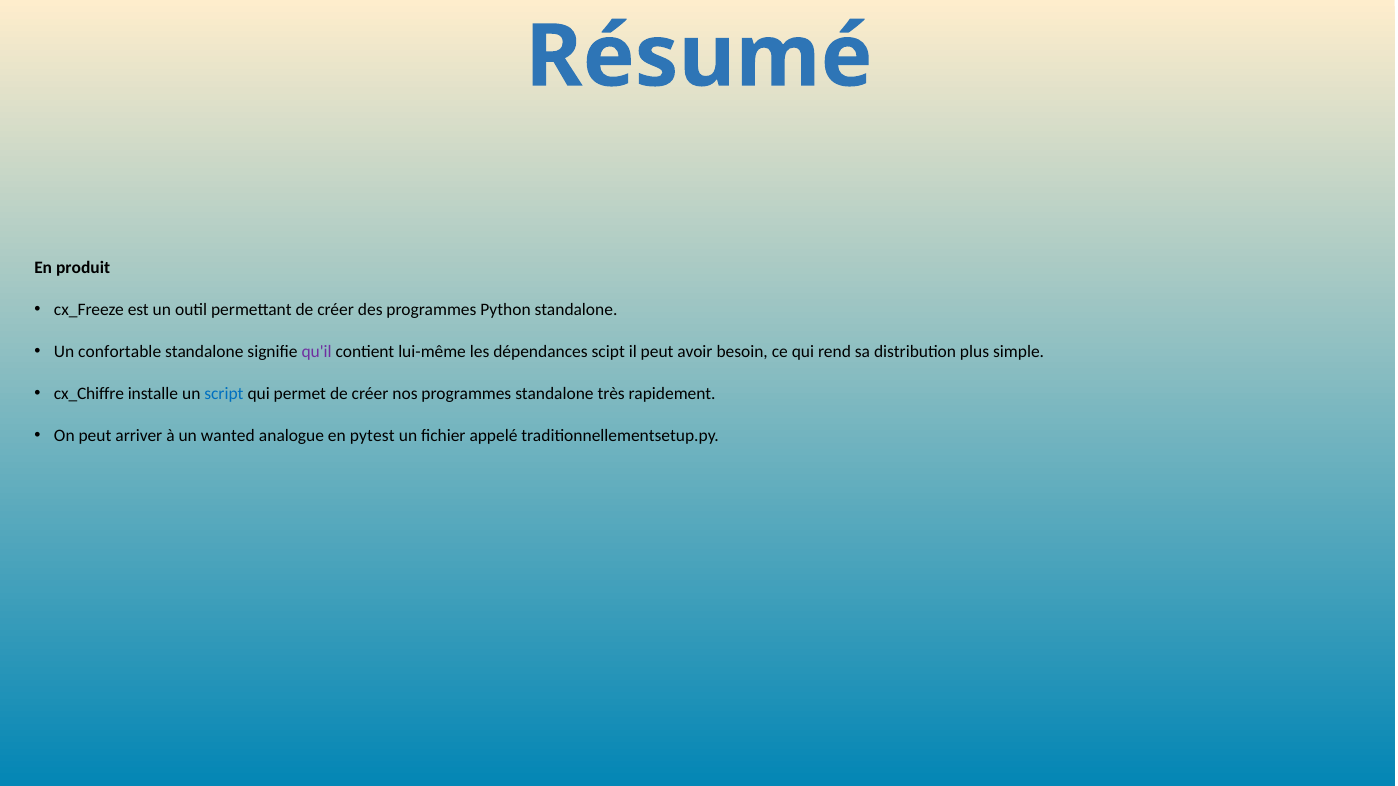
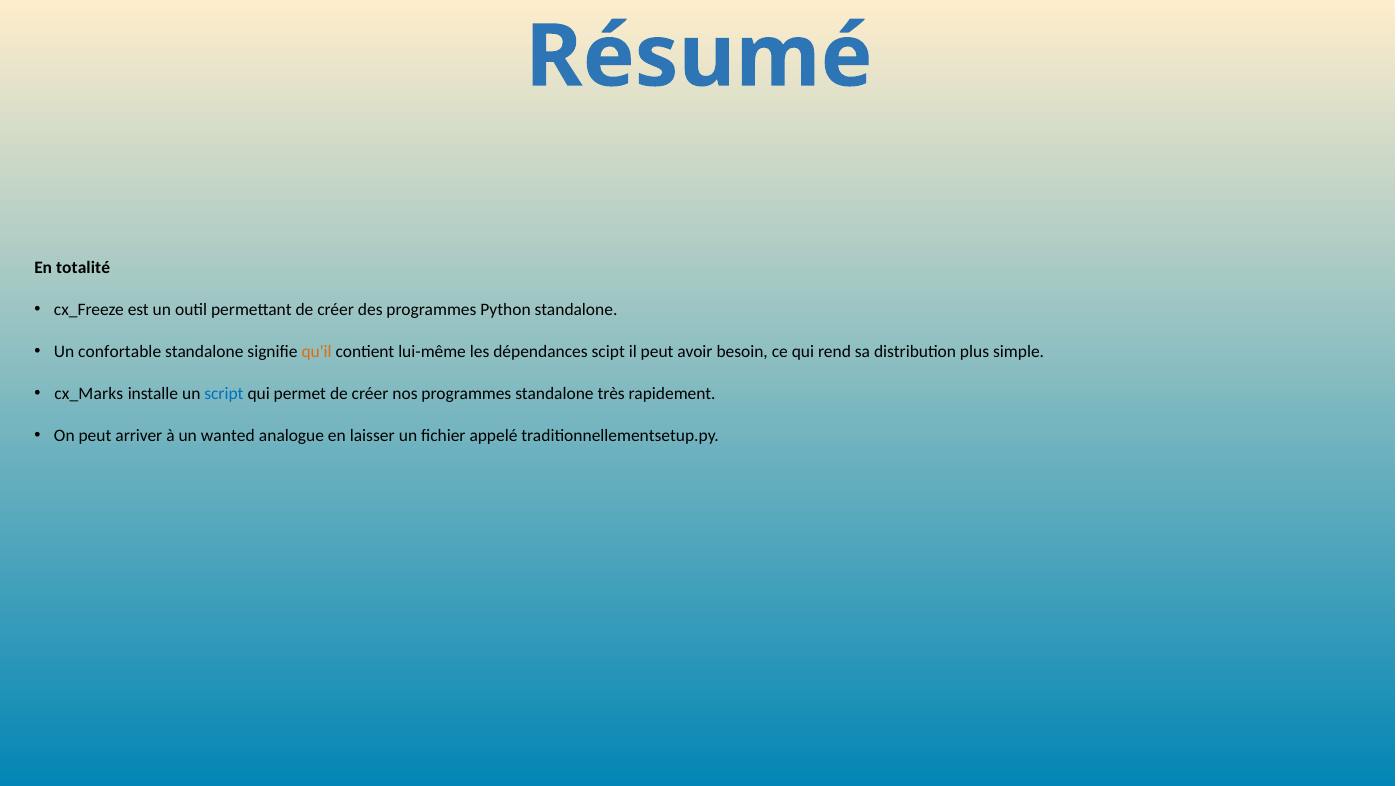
produit: produit -> totalité (83, 268)
qu'il colour: purple -> orange (317, 352)
cx_Chiffre: cx_Chiffre -> cx_Marks (89, 394)
pytest: pytest -> laisser (372, 436)
